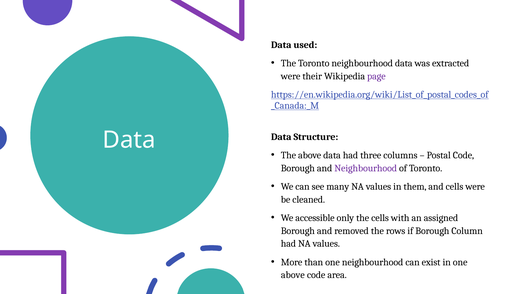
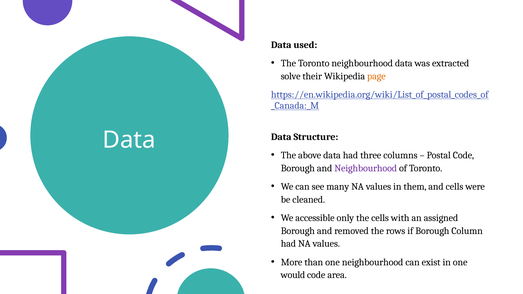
were: were -> solve (291, 76)
page colour: purple -> orange (376, 76)
above: above -> would (293, 275)
